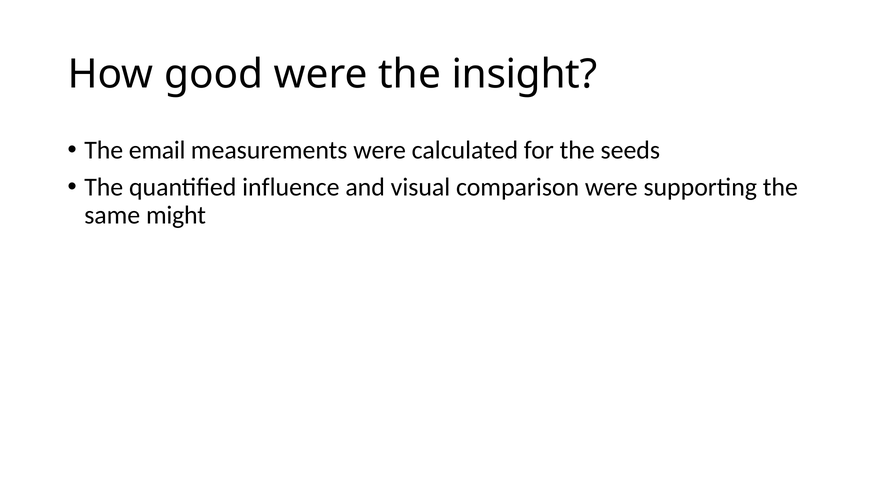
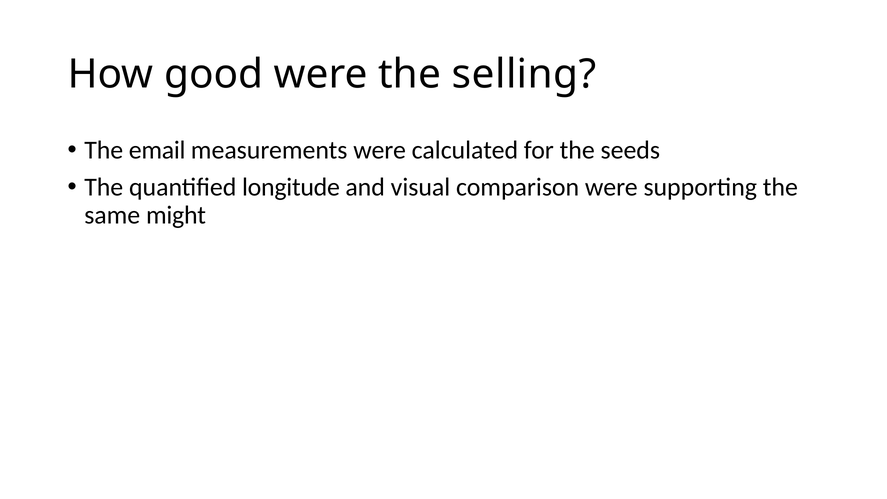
insight: insight -> selling (524, 75)
influence: influence -> longitude (291, 187)
